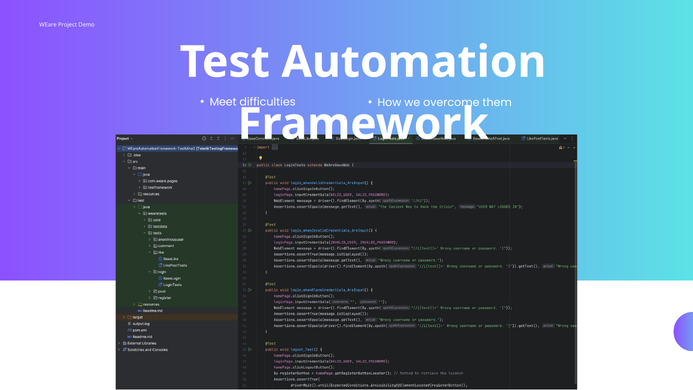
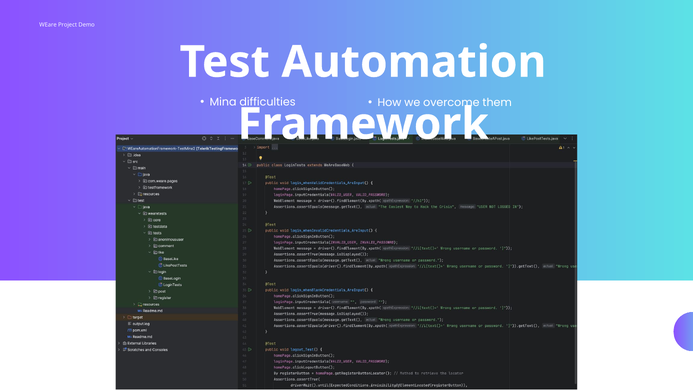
Meet: Meet -> Mina (223, 102)
